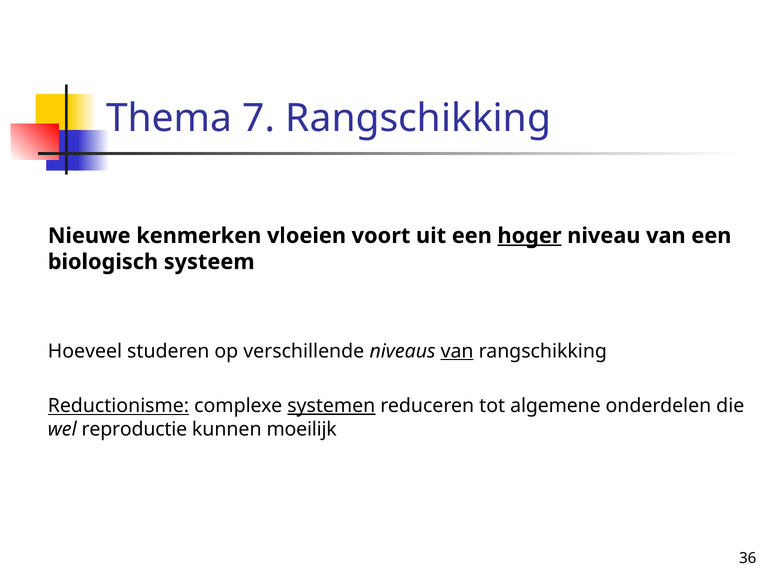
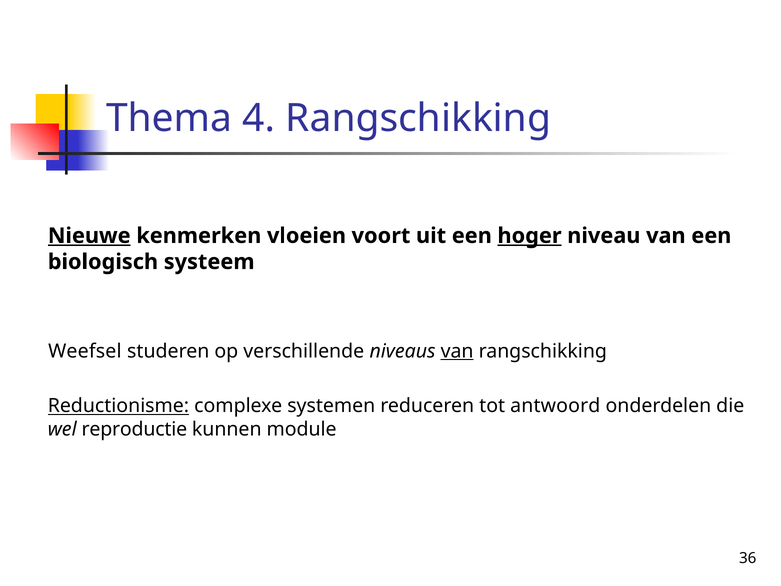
7: 7 -> 4 (259, 119)
Nieuwe underline: none -> present (89, 236)
Hoeveel: Hoeveel -> Weefsel (85, 351)
systemen underline: present -> none (331, 406)
algemene: algemene -> antwoord (555, 406)
moeilijk: moeilijk -> module (302, 429)
